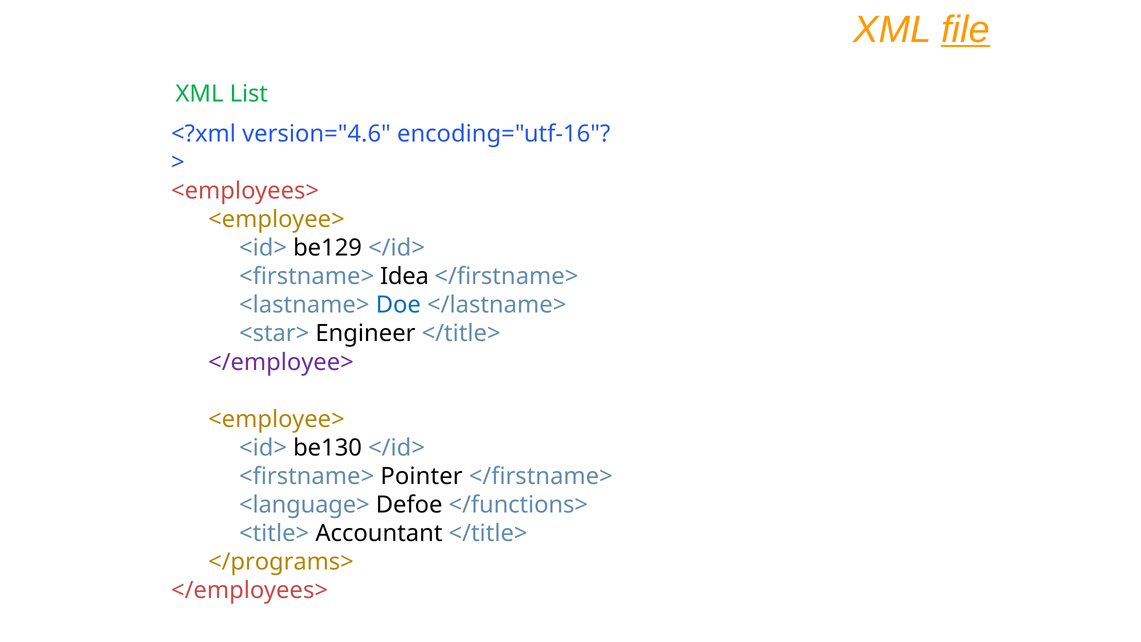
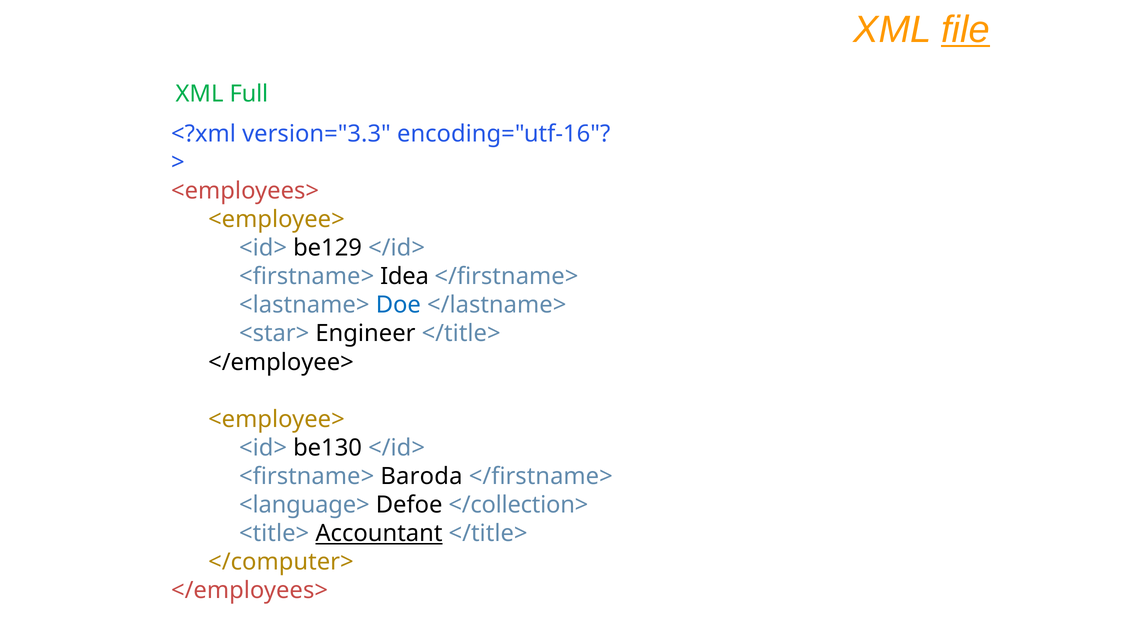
List: List -> Full (249, 94)
version="4.6: version="4.6 -> version="3.3 (316, 134)
</employee> colour: purple -> black (281, 362)
Pointer: Pointer -> Baroda (421, 476)
</functions>: </functions> -> </collection> (518, 505)
Accountant underline: none -> present (379, 533)
</programs>: </programs> -> </computer> (281, 562)
